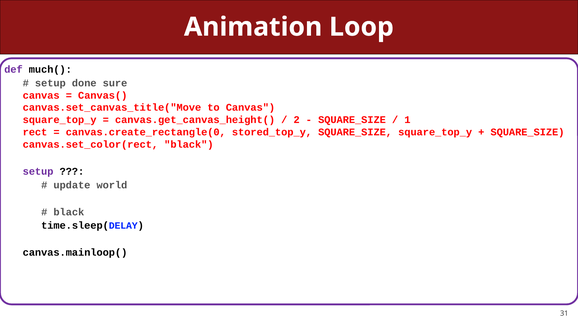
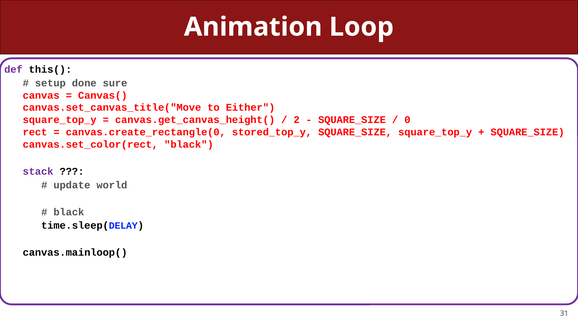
much(: much( -> this( (50, 70)
to Canvas: Canvas -> Either (250, 108)
1: 1 -> 0 (407, 120)
setup: setup -> stack (38, 172)
